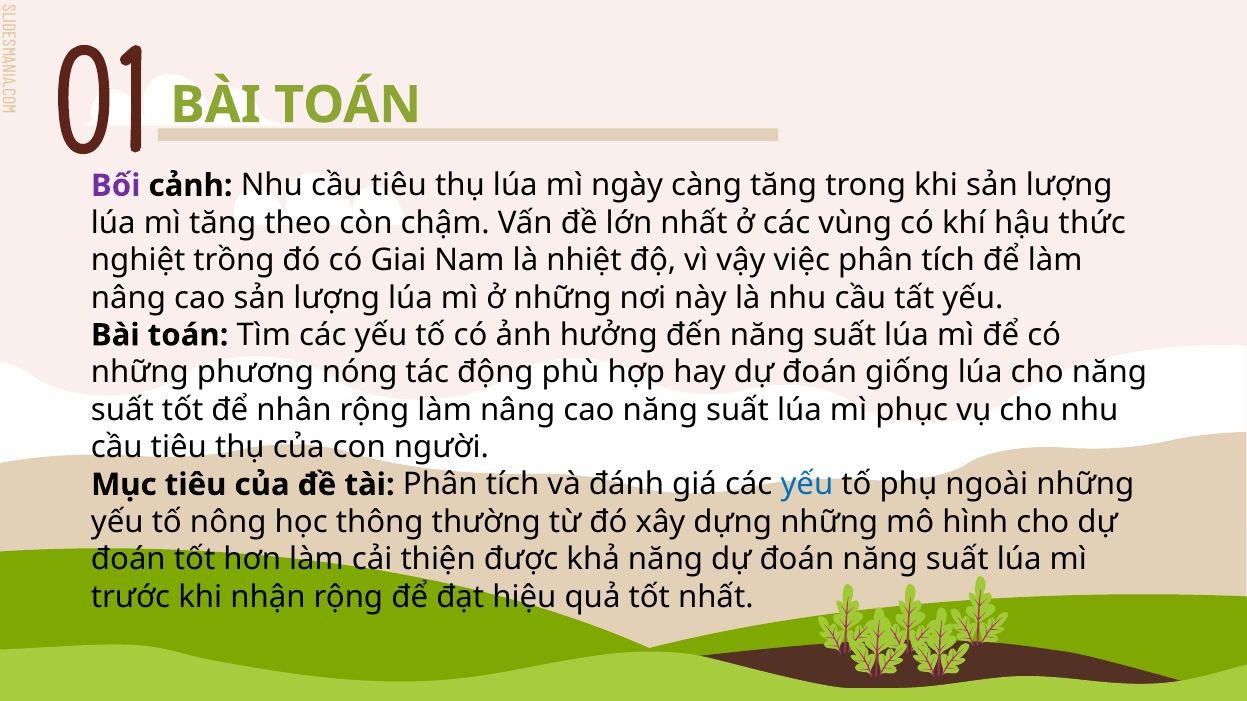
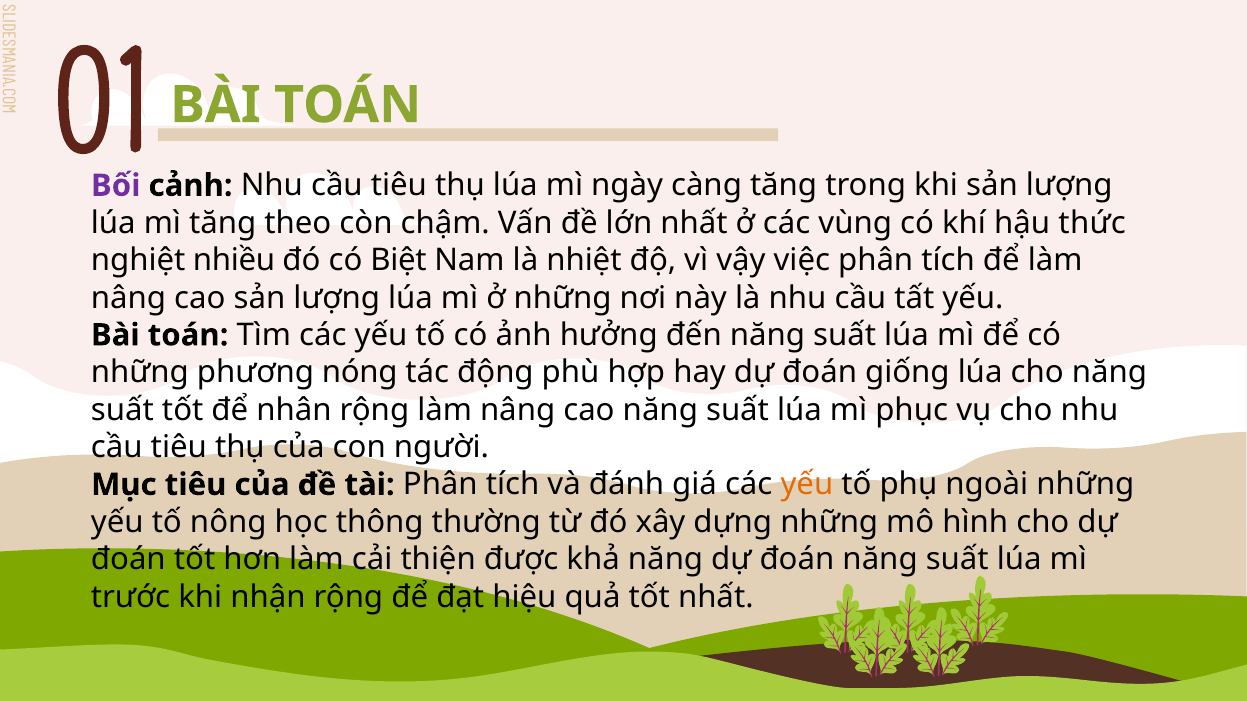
trồng: trồng -> nhiều (234, 261)
Giai: Giai -> Biệt (399, 261)
yếu colour: blue -> orange (807, 485)
